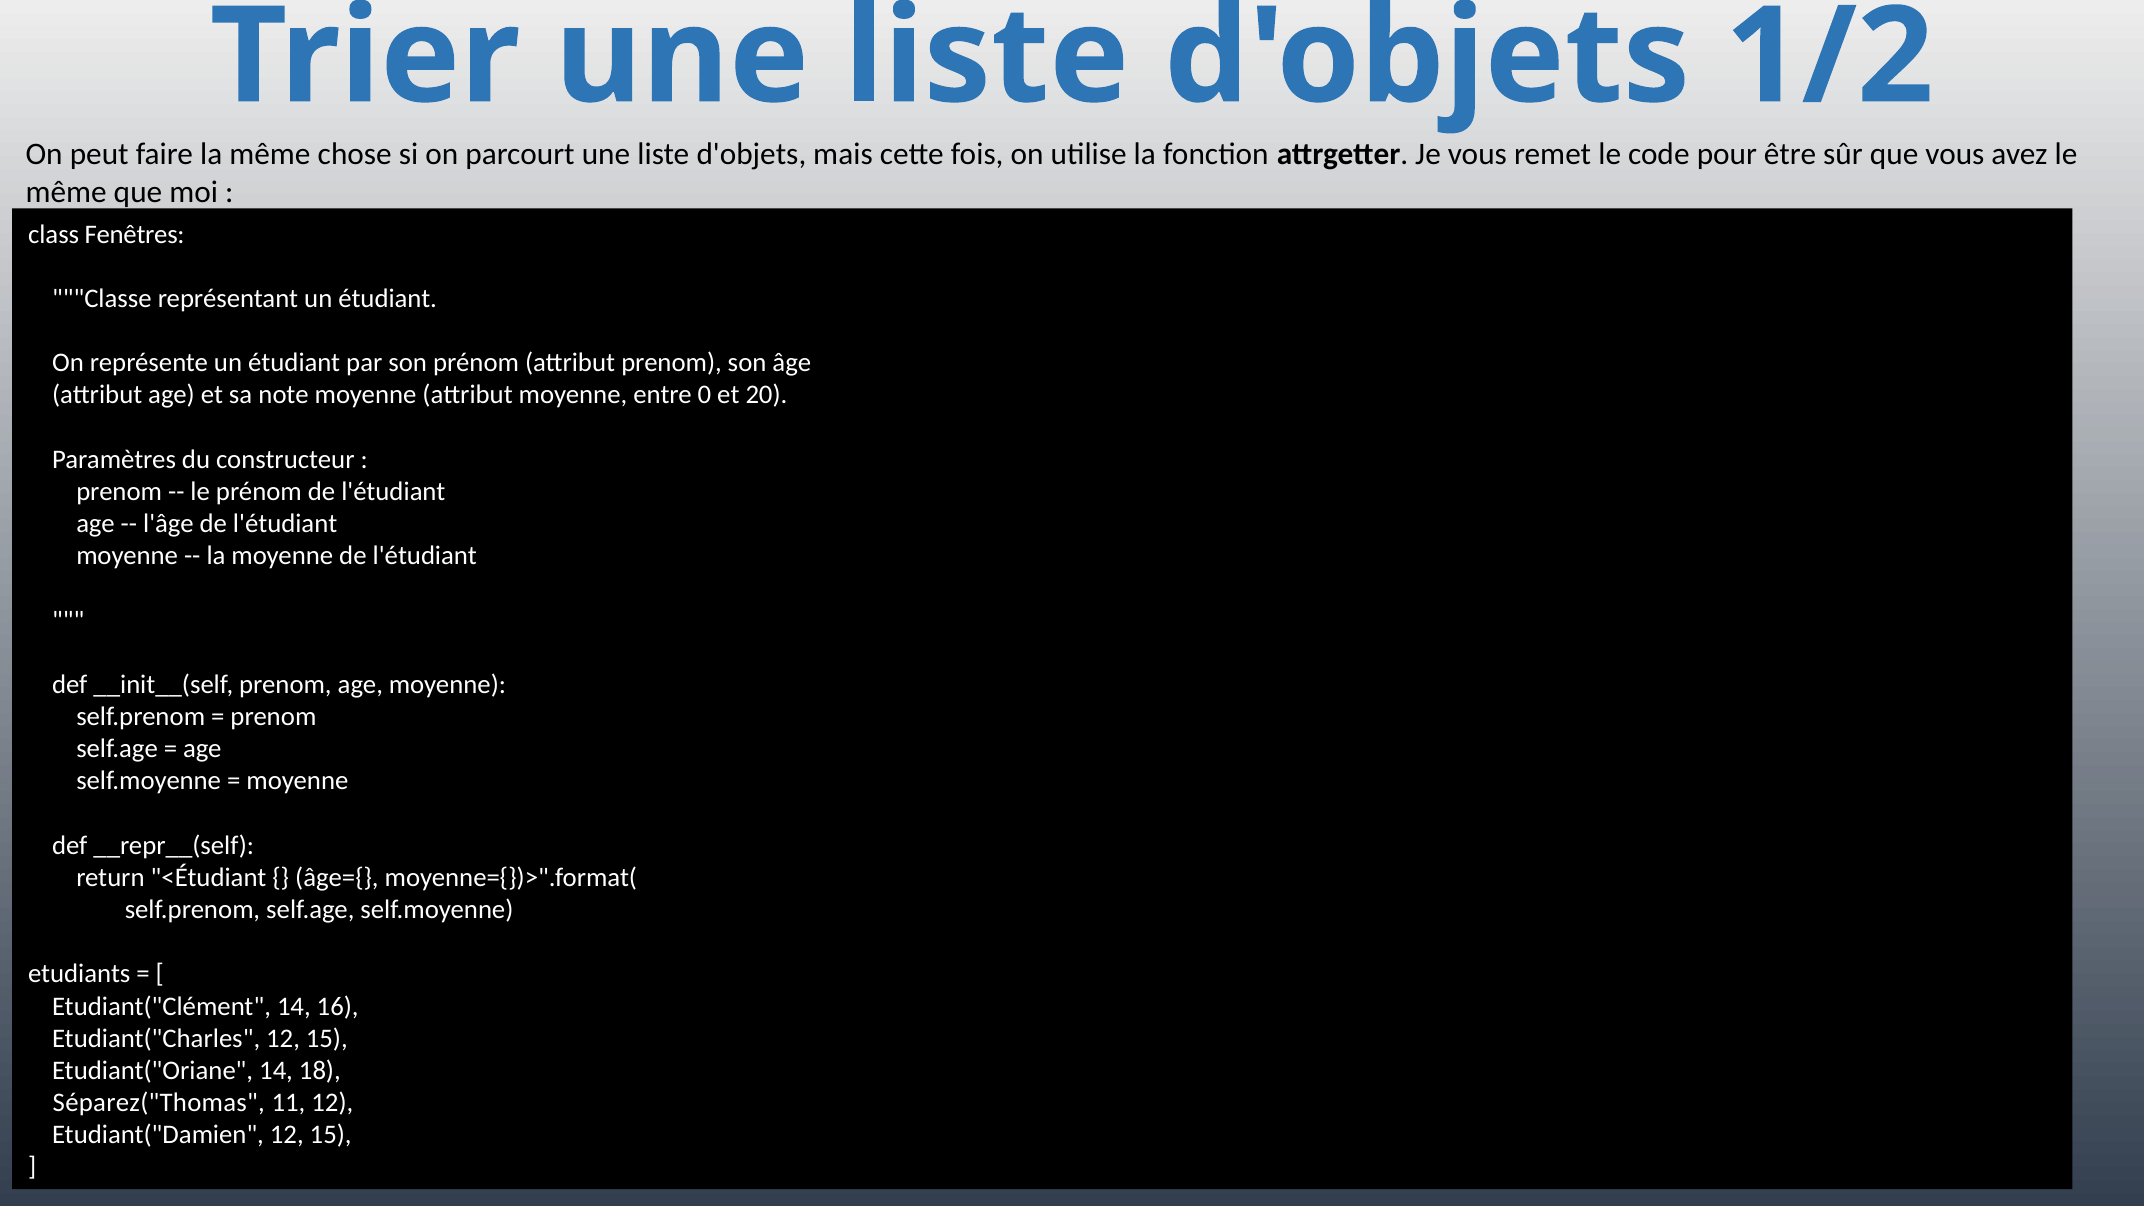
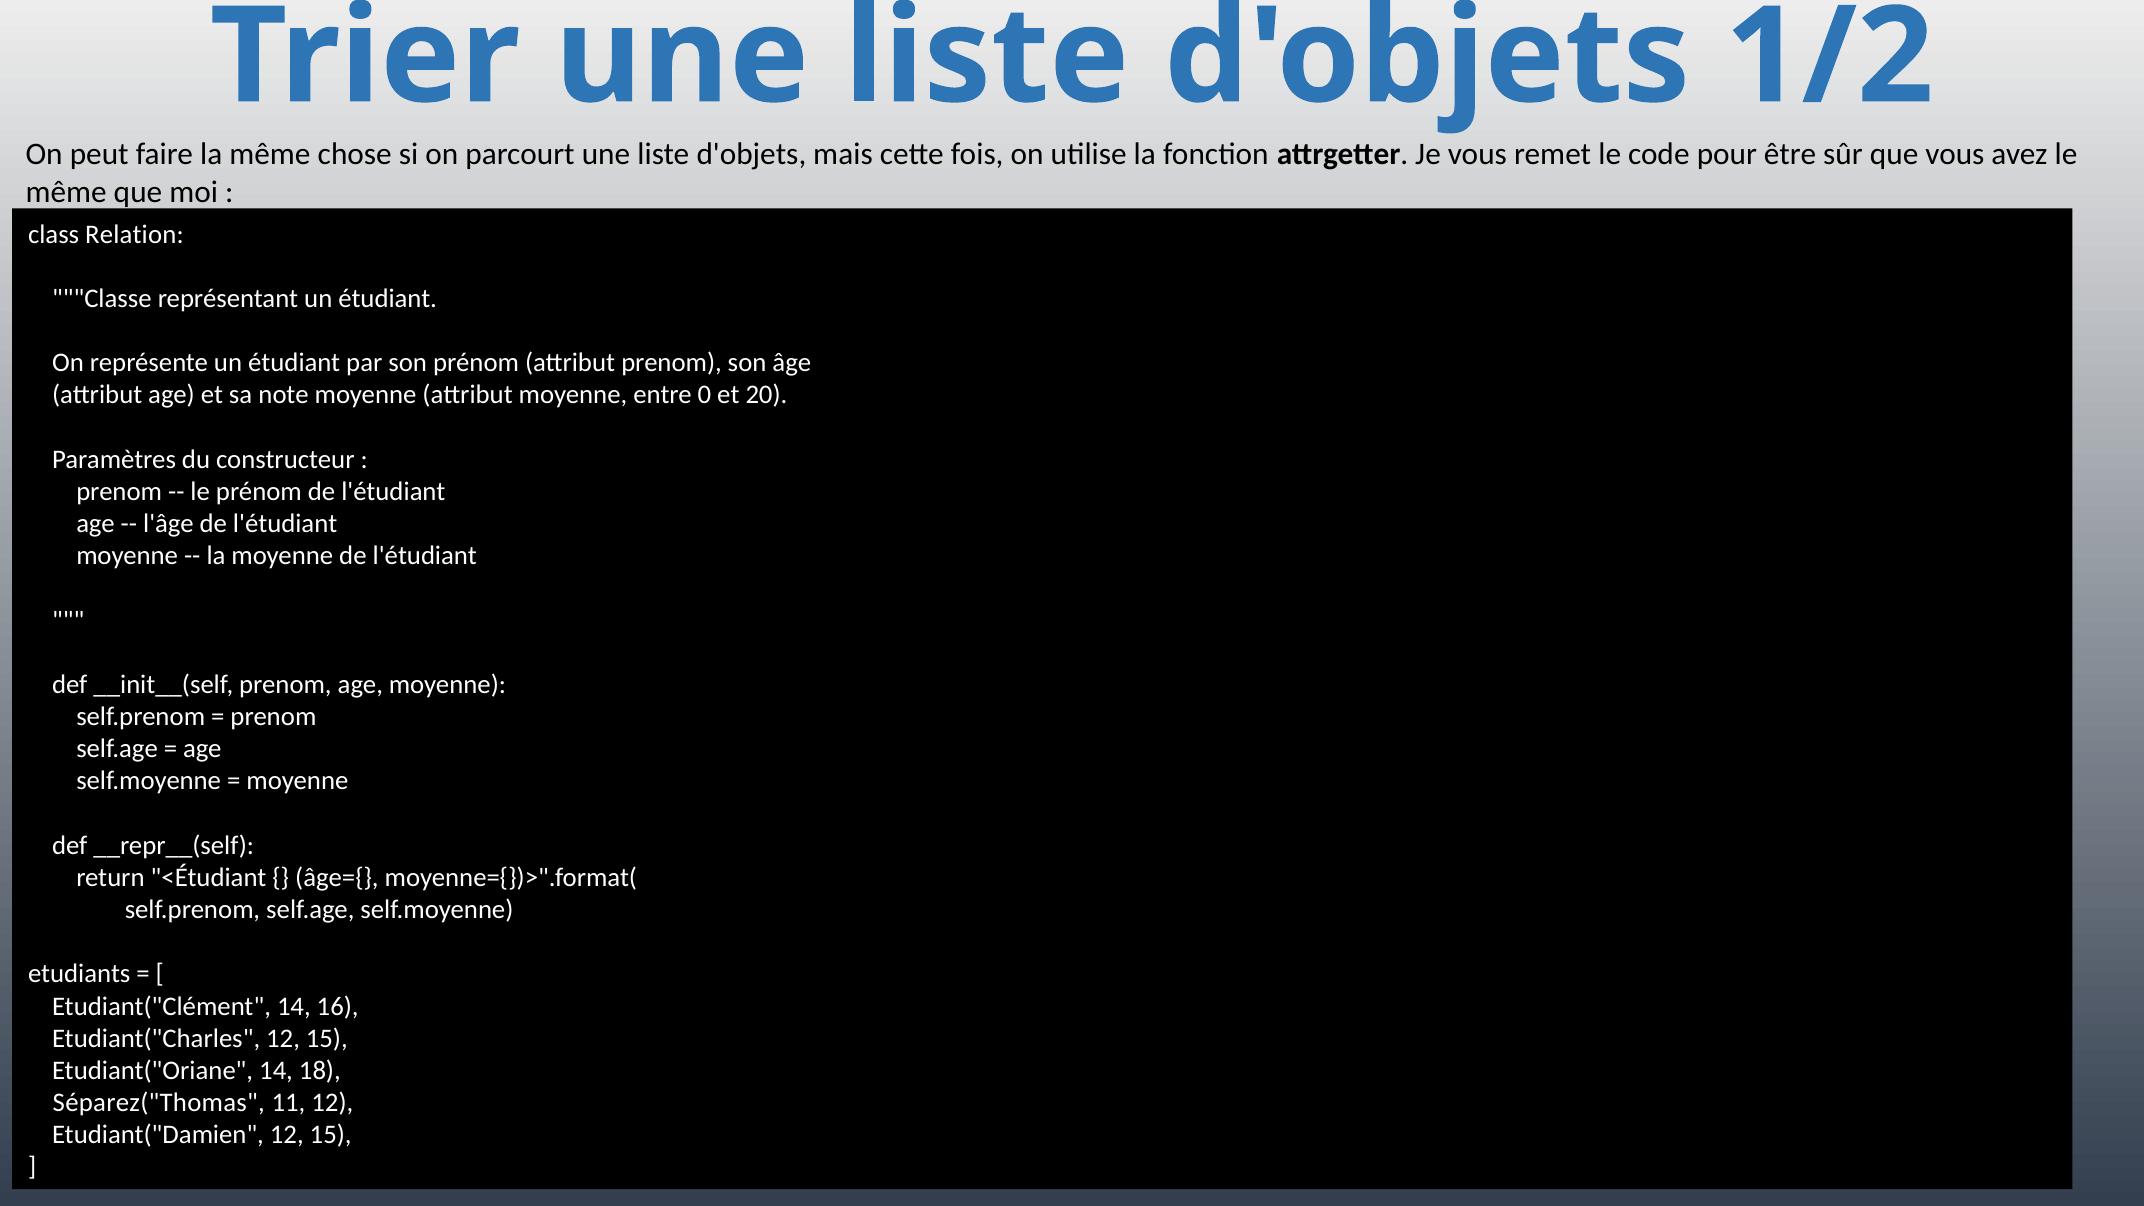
Fenêtres: Fenêtres -> Relation (134, 234)
